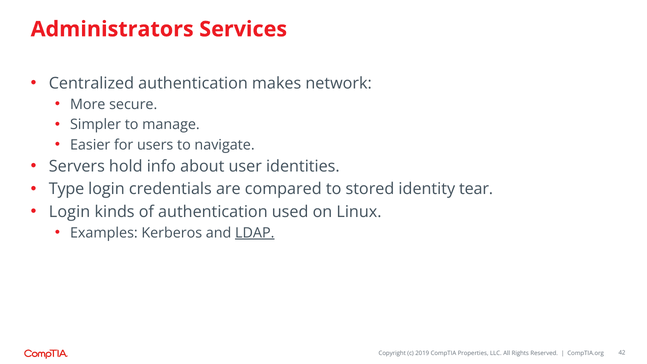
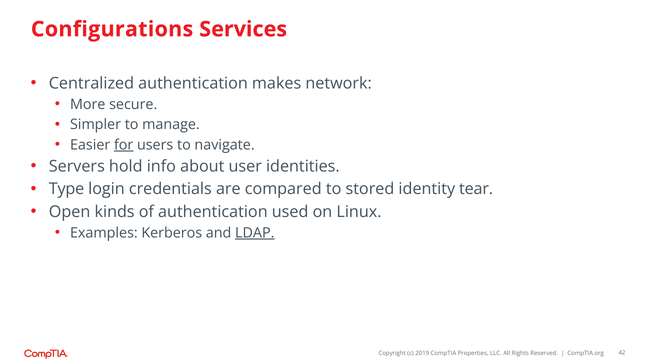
Administrators: Administrators -> Configurations (112, 29)
for underline: none -> present (124, 145)
Login: Login -> Open (70, 212)
